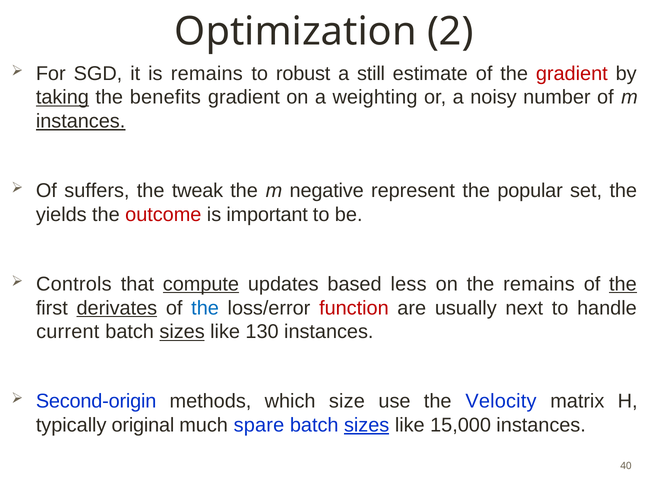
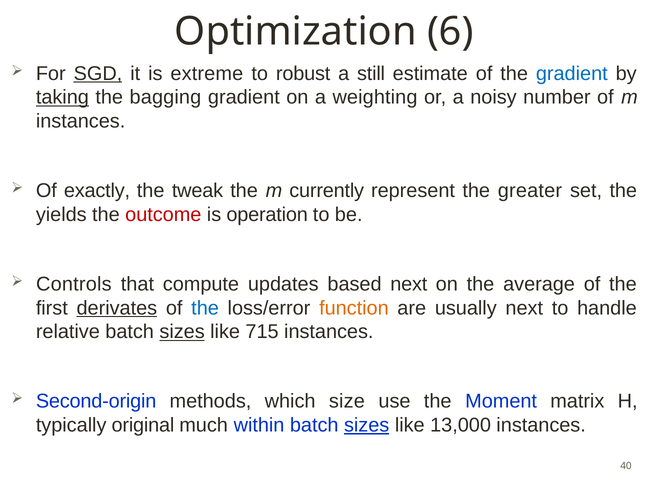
2: 2 -> 6 (450, 32)
SGD underline: none -> present (98, 74)
is remains: remains -> extreme (207, 74)
gradient colour: red -> blue (572, 74)
benefits: benefits -> bagging (165, 97)
instances underline: present -> none (81, 121)
suffers: suffers -> exactly (97, 191)
negative: negative -> currently (327, 191)
popular: popular -> greater (530, 191)
important: important -> operation (267, 215)
compute underline: present -> none (201, 284)
based less: less -> next (409, 284)
the remains: remains -> average (539, 284)
the underline: present -> none (623, 284)
function colour: red -> orange (354, 308)
current: current -> relative (68, 332)
130: 130 -> 715 (262, 332)
Velocity: Velocity -> Moment (501, 401)
spare: spare -> within (259, 425)
15,000: 15,000 -> 13,000 (461, 425)
